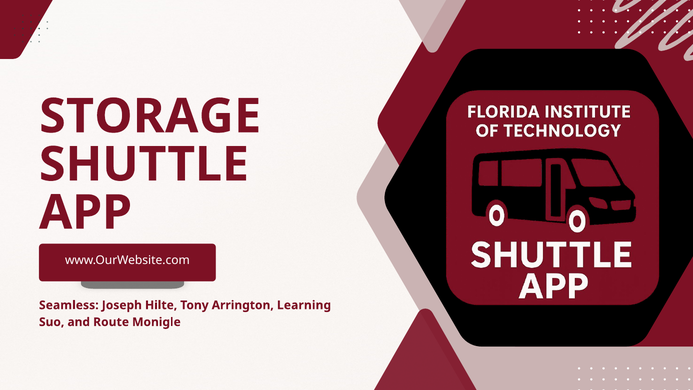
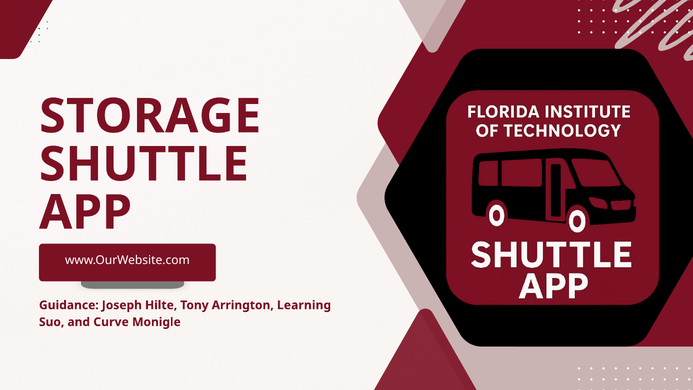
Seamless: Seamless -> Guidance (69, 305)
Route: Route -> Curve (111, 322)
